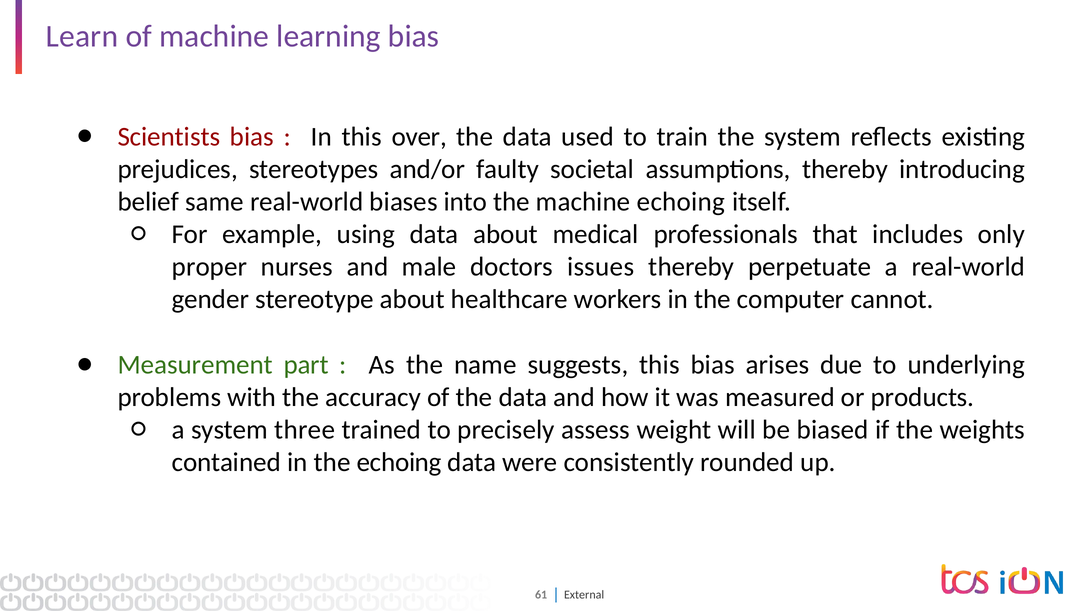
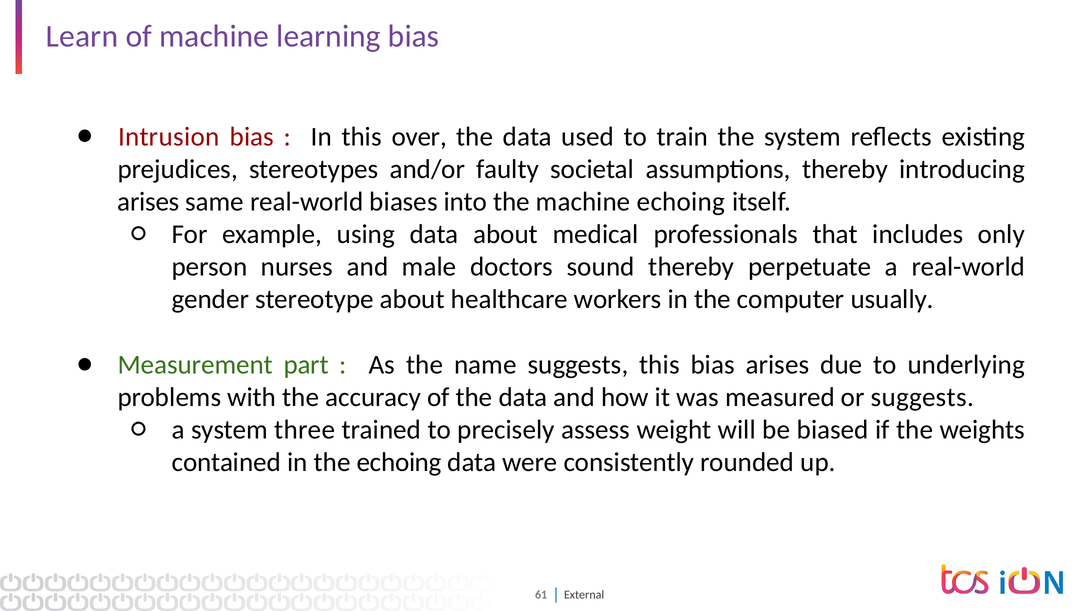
Scientists: Scientists -> Intrusion (169, 136)
belief: belief -> arises (148, 202)
proper: proper -> person (210, 267)
issues: issues -> sound (601, 267)
cannot: cannot -> usually (892, 299)
or products: products -> suggests (922, 397)
